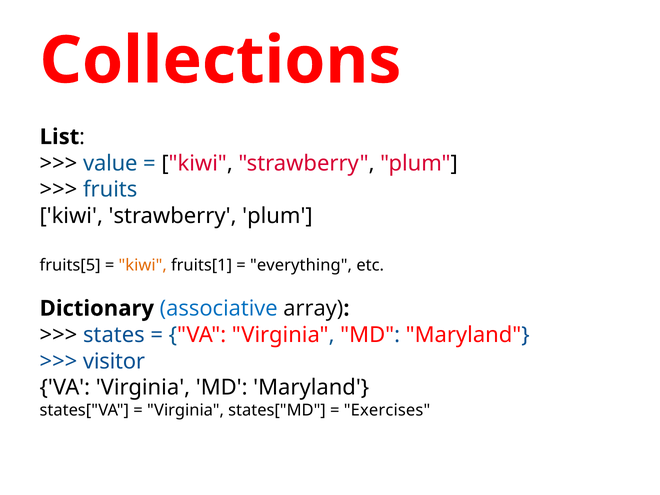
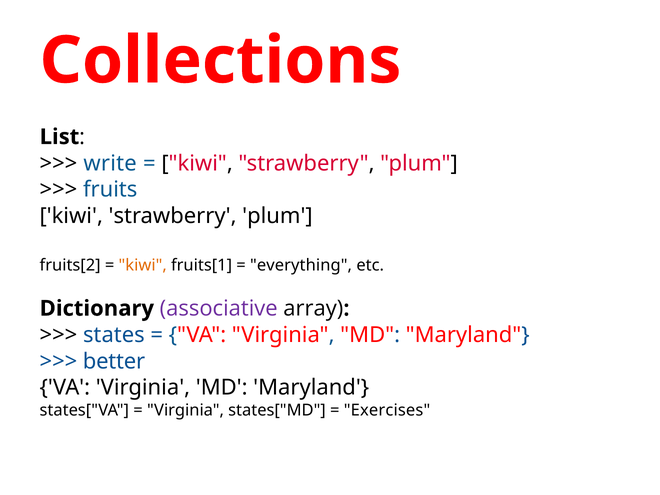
value: value -> write (110, 163)
fruits[5: fruits[5 -> fruits[2 (70, 265)
associative colour: blue -> purple (219, 308)
visitor: visitor -> better (114, 361)
